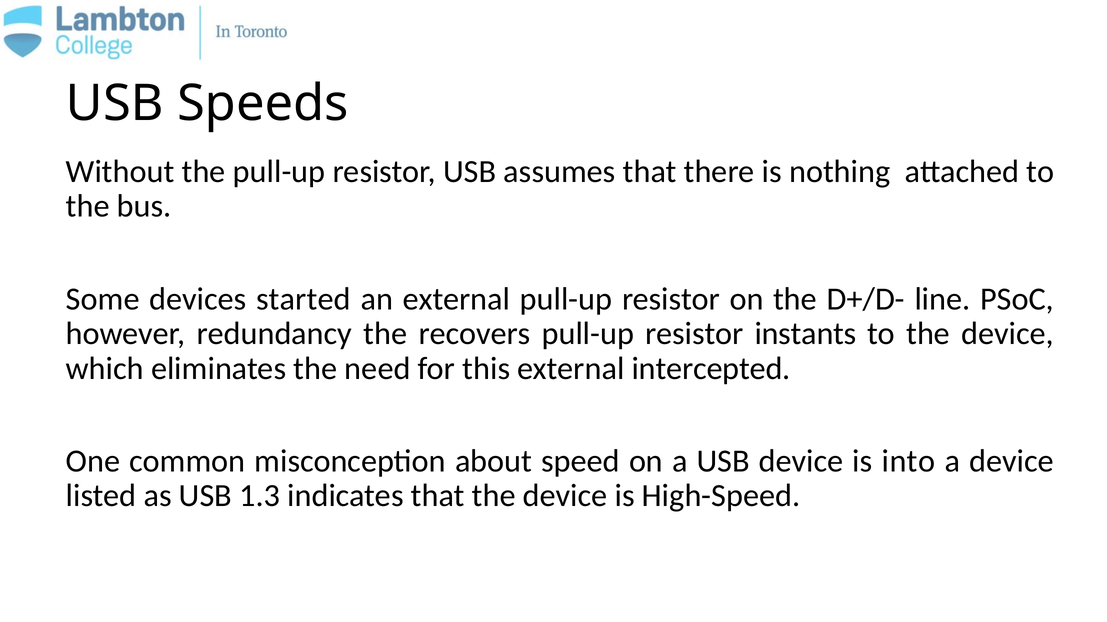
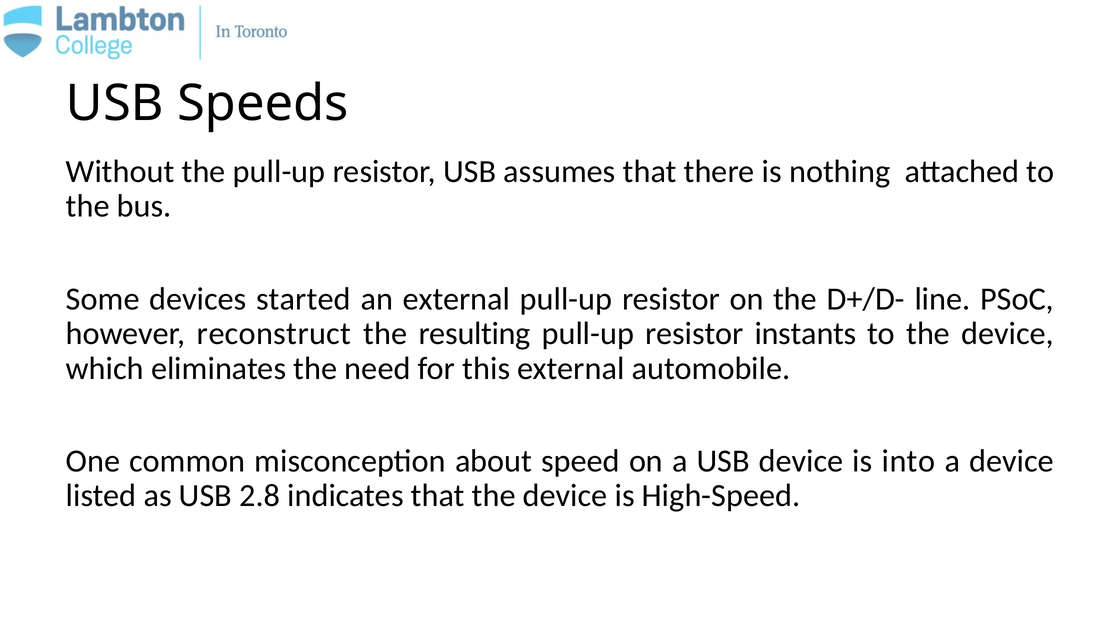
redundancy: redundancy -> reconstruct (274, 334)
recovers: recovers -> resulting (475, 334)
intercepted: intercepted -> automobile (711, 369)
1.3: 1.3 -> 2.8 (260, 496)
